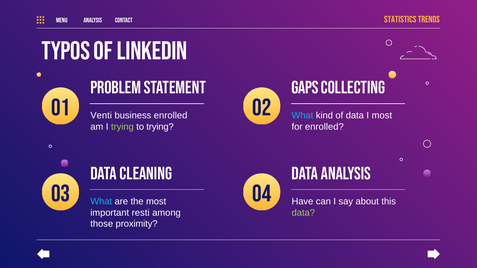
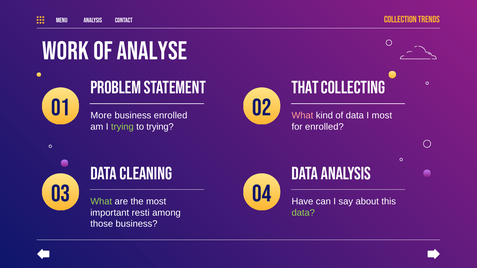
STATISTICS: STATISTICS -> COLLECTION (400, 20)
TYPOS: TYPOS -> WORK (66, 51)
LINKEDIN: LINKEDIN -> ANALYSE (152, 51)
Gaps: Gaps -> That (305, 88)
Venti: Venti -> More (101, 116)
What colour: light blue -> pink (302, 116)
What colour: light blue -> light green (101, 202)
those proximity: proximity -> business (137, 224)
